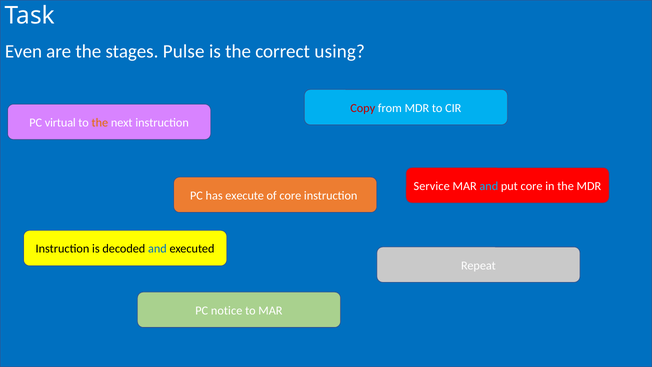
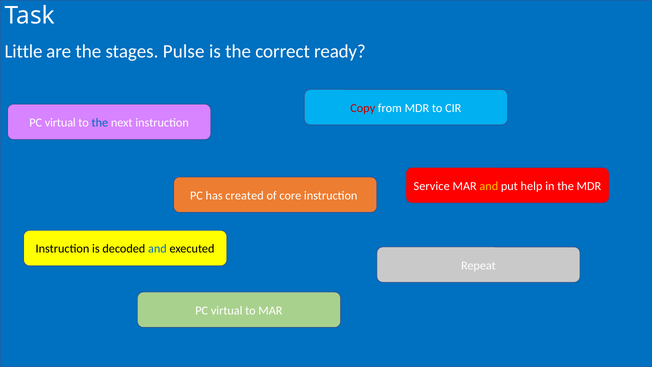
Even: Even -> Little (24, 52)
using: using -> ready (340, 52)
the colour: orange -> blue (100, 123)
and colour: light blue -> yellow (489, 186)
put core: core -> help (532, 186)
execute: execute -> created (245, 195)
notice: notice -> virtual (227, 310)
